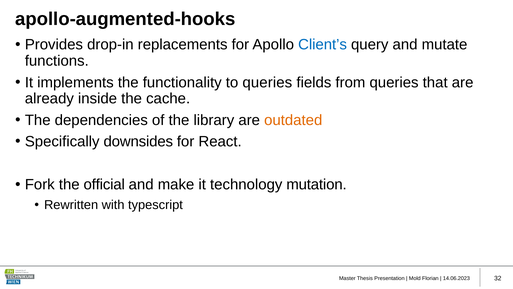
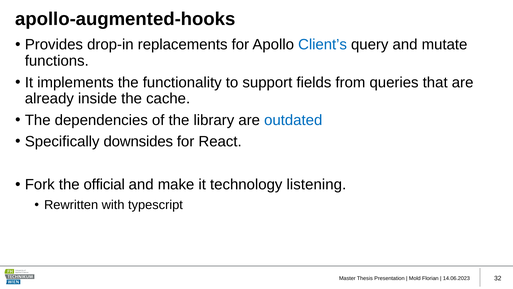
to queries: queries -> support (267, 82)
outdated colour: orange -> blue (293, 120)
mutation: mutation -> listening (316, 184)
